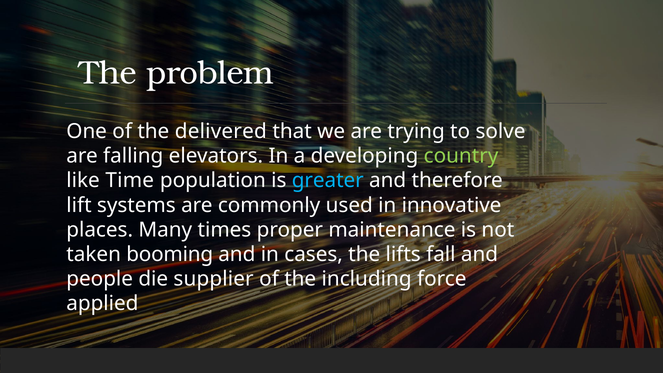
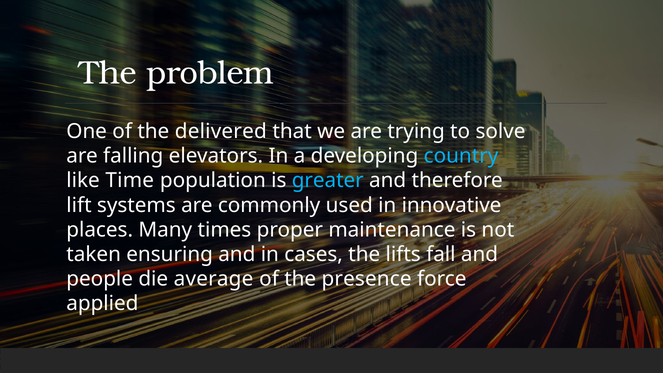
country colour: light green -> light blue (461, 156)
booming: booming -> ensuring (170, 254)
supplier: supplier -> average (214, 279)
including: including -> presence (367, 279)
